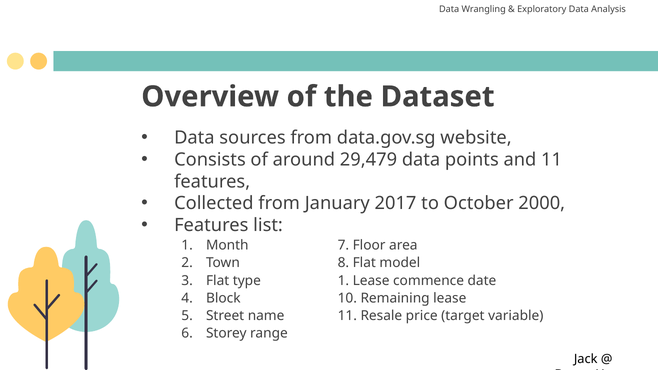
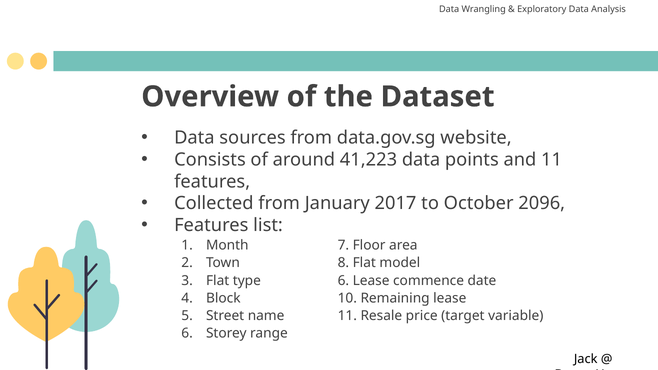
29,479: 29,479 -> 41,223 (368, 160)
2000: 2000 -> 2096 (542, 204)
type 1: 1 -> 6 (343, 281)
